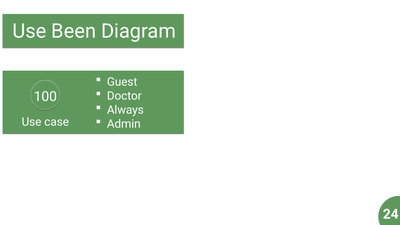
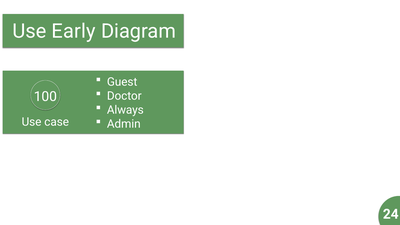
Been: Been -> Early (74, 31)
